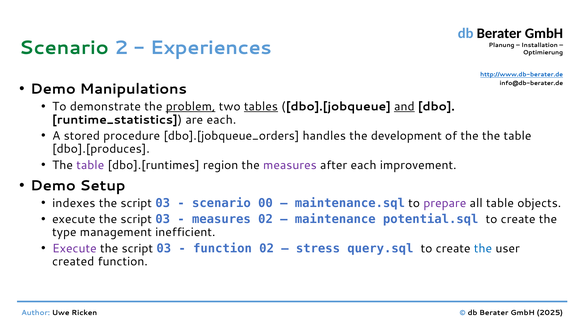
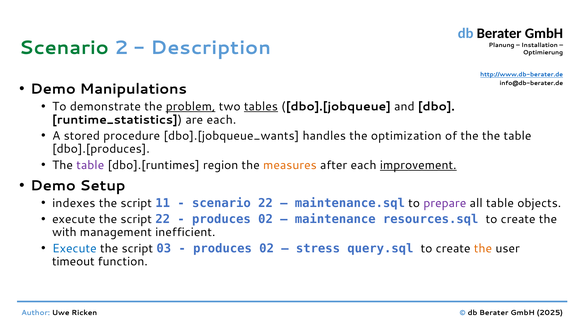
Experiences: Experiences -> Description (211, 48)
and underline: present -> none (404, 107)
dbo].[jobqueue_orders: dbo].[jobqueue_orders -> dbo].[jobqueue_wants (231, 136)
development: development -> optimization (406, 136)
measures colour: purple -> orange (290, 165)
improvement underline: none -> present (418, 165)
03: 03 -> 11 (163, 203)
scenario 00: 00 -> 22 (265, 203)
03: 03 -> 22 (163, 220)
measures: measures -> produces (221, 220)
potential.sql: potential.sql -> resources.sql (431, 220)
type: type -> with (64, 233)
Execute colour: purple -> blue (74, 249)
function: function -> produces (222, 249)
the colour: blue -> orange (483, 249)
created: created -> timeout (73, 262)
